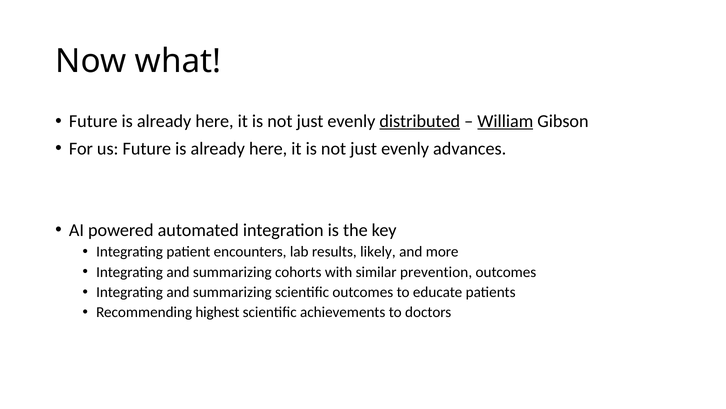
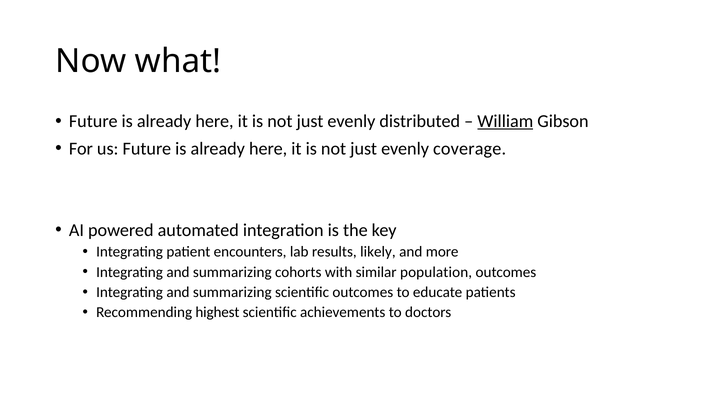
distributed underline: present -> none (420, 121)
advances: advances -> coverage (470, 148)
prevention: prevention -> population (436, 272)
